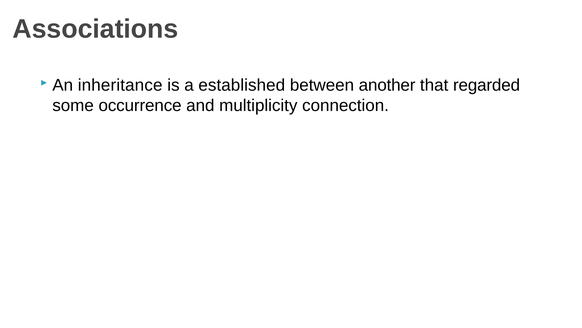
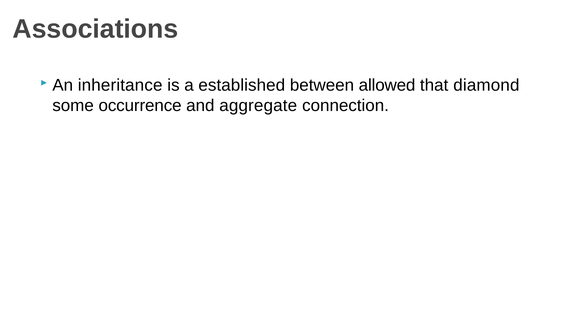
another: another -> allowed (387, 85)
regarded: regarded -> diamond (486, 85)
multiplicity: multiplicity -> aggregate (258, 105)
